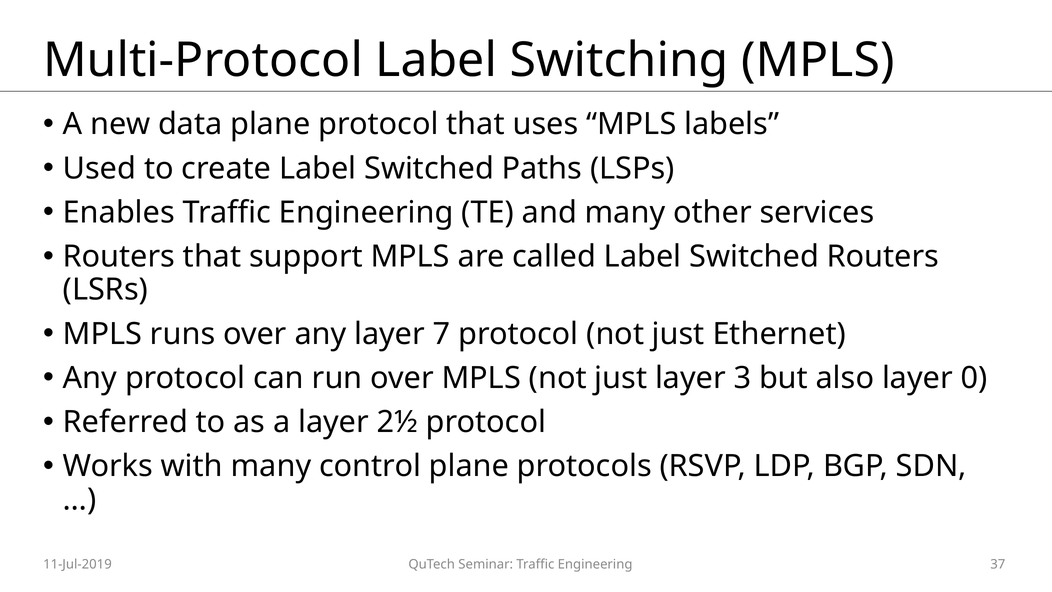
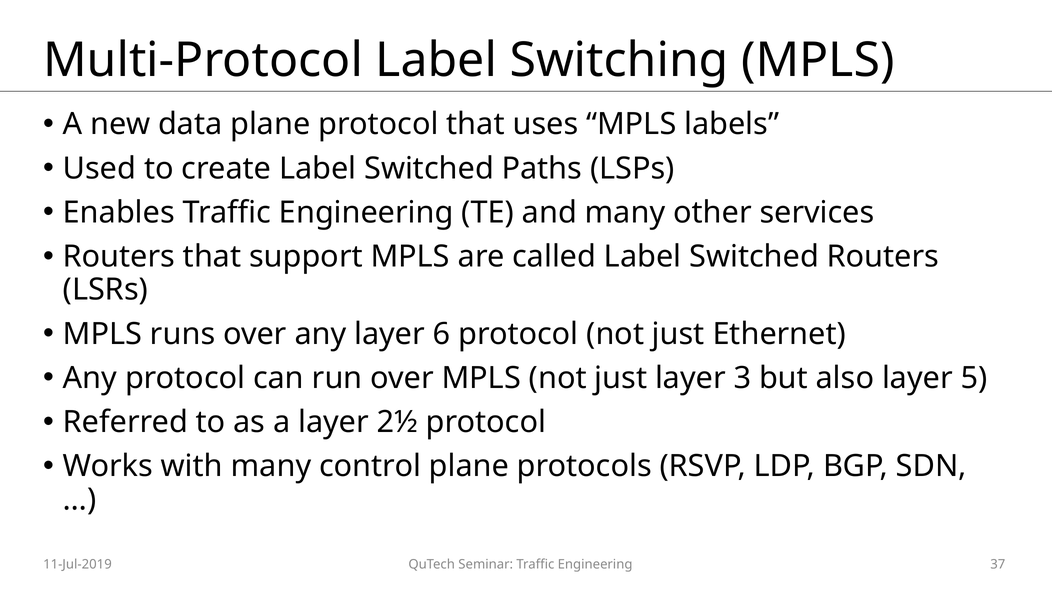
7: 7 -> 6 (442, 334)
0: 0 -> 5 (974, 378)
